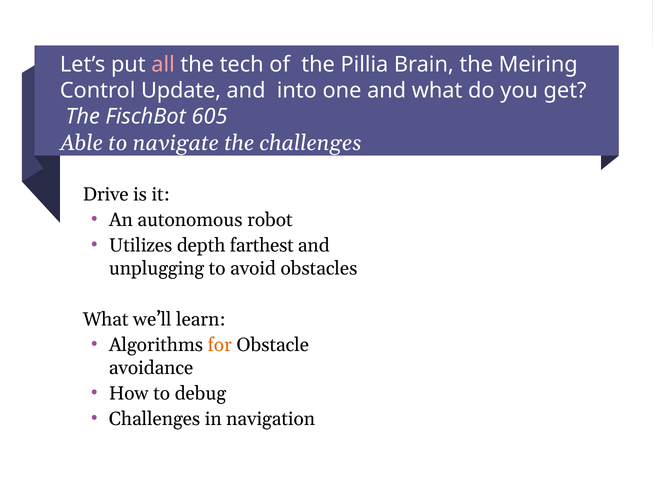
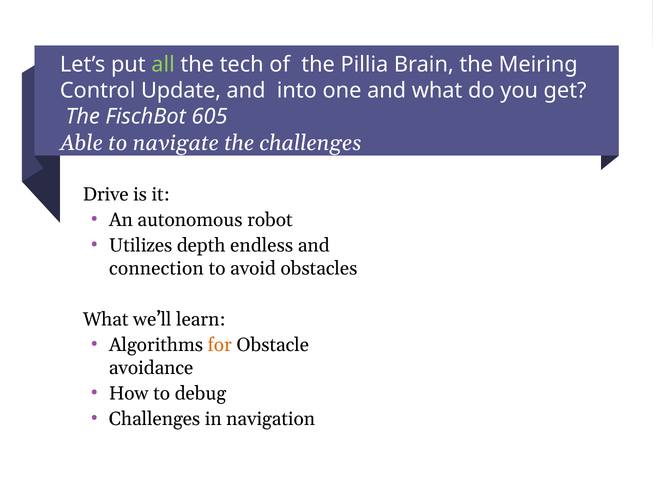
all colour: pink -> light green (163, 64)
farthest: farthest -> endless (262, 245)
unplugging: unplugging -> connection (156, 268)
